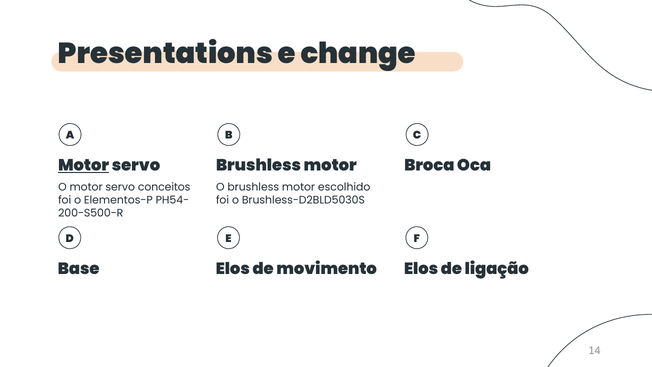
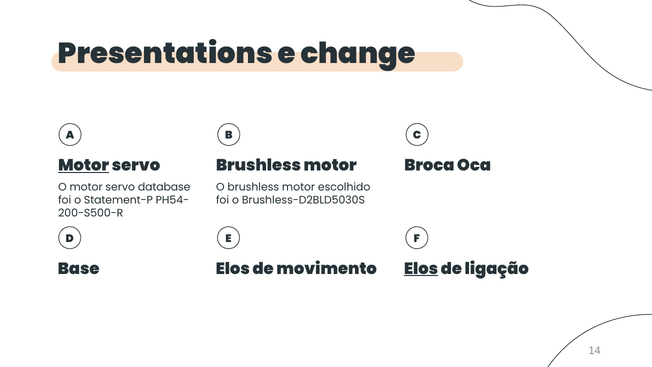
conceitos: conceitos -> database (164, 187)
Elementos-P: Elementos-P -> Statement-P (118, 200)
Elos underline: none -> present (421, 268)
